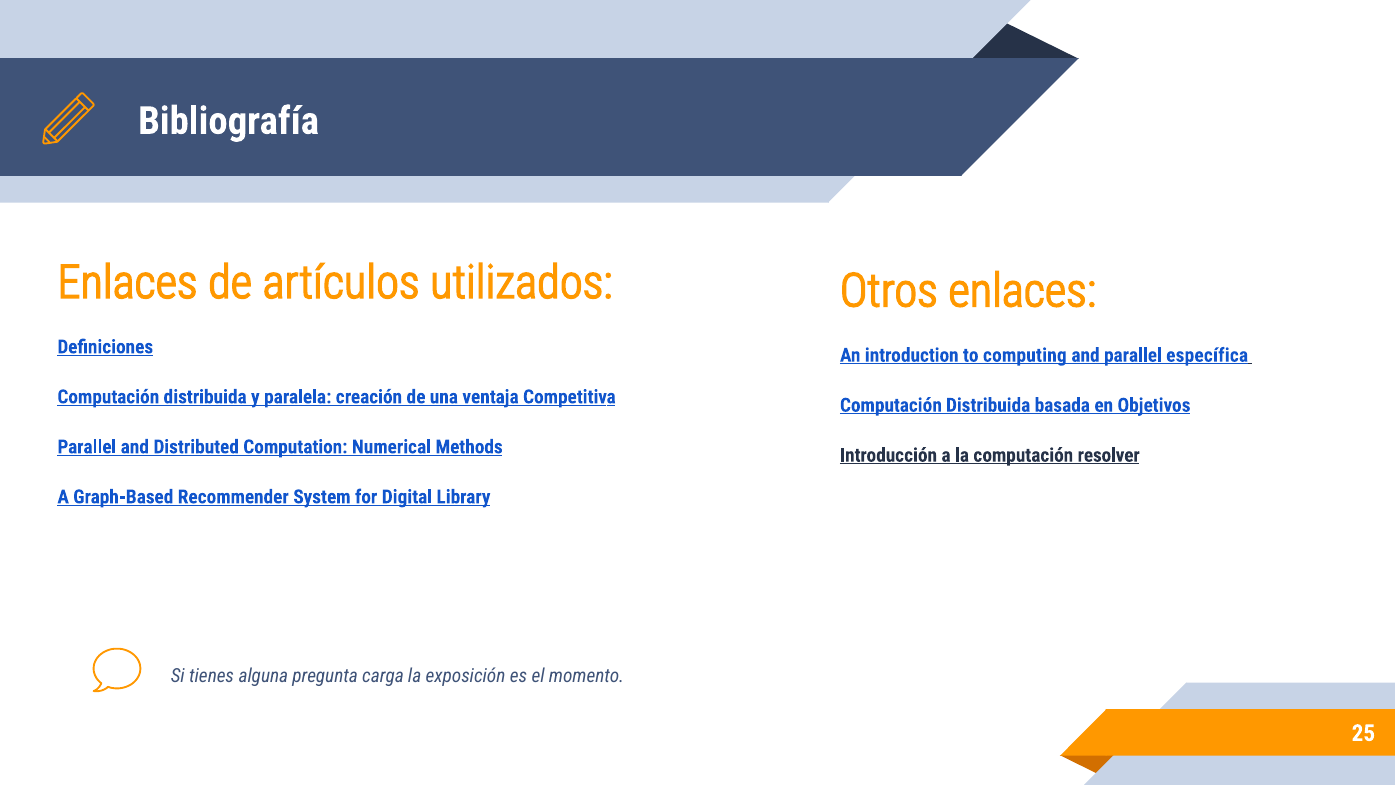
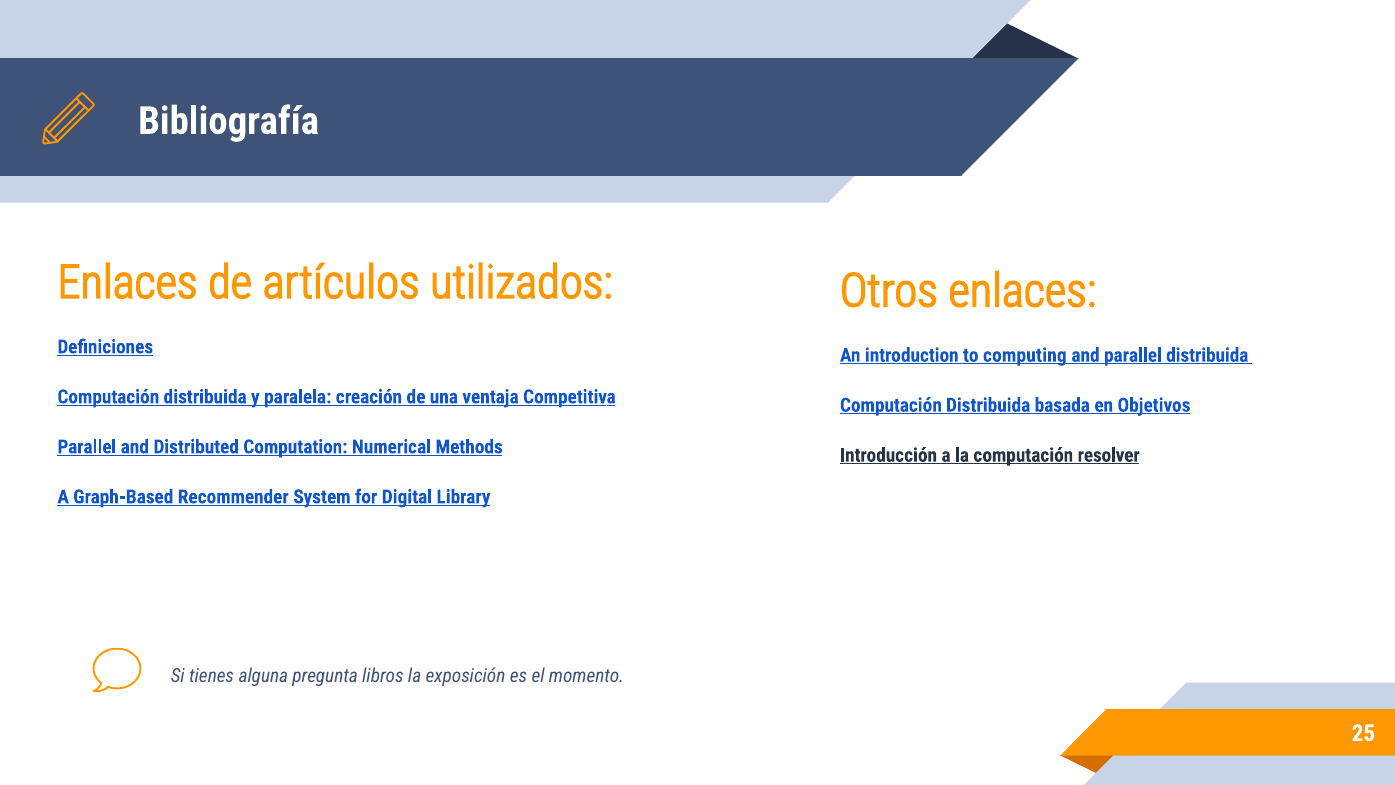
parallel específica: específica -> distribuida (1207, 355)
carga: carga -> libros (383, 675)
